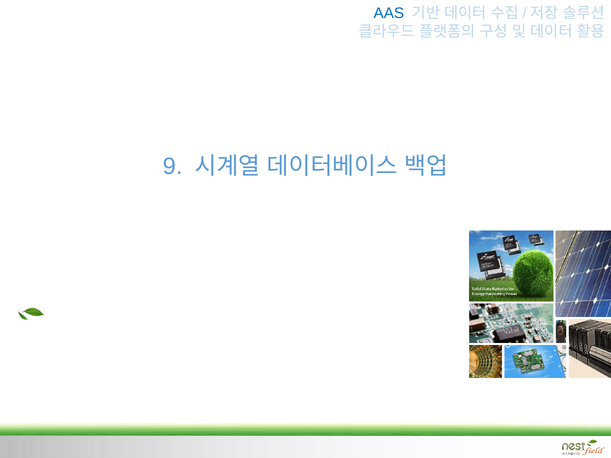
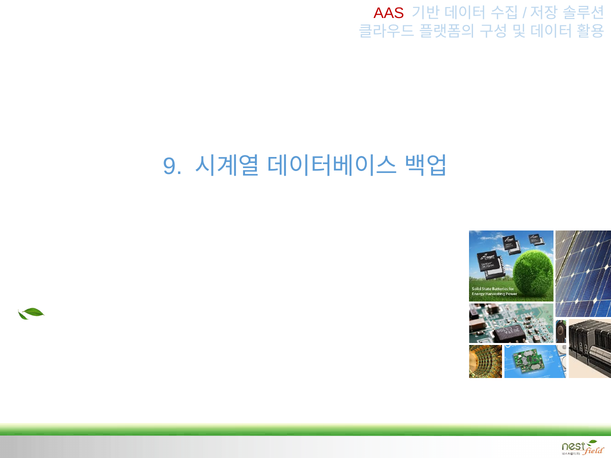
AAS colour: blue -> red (389, 13)
